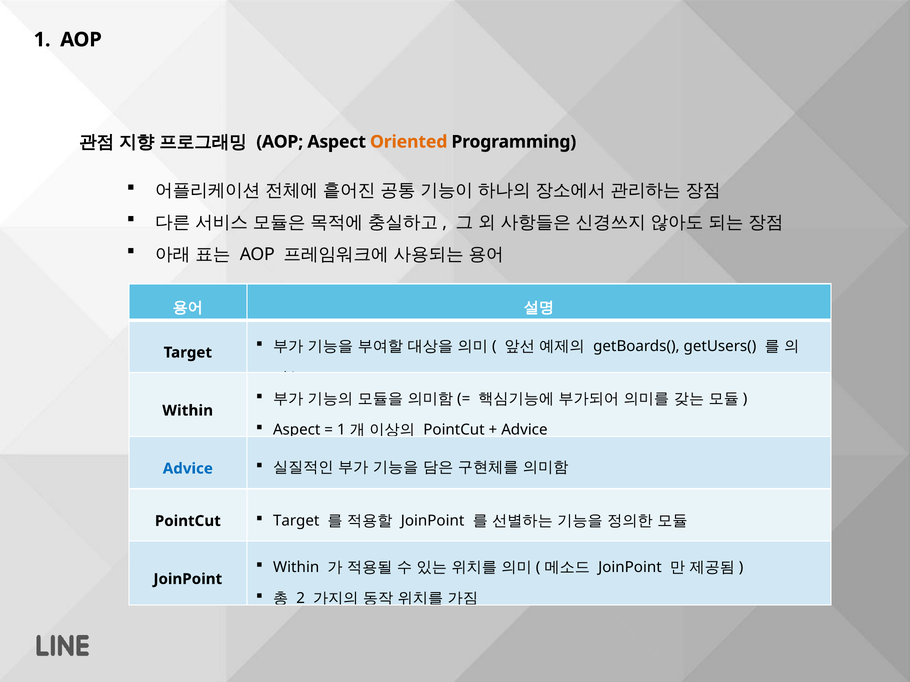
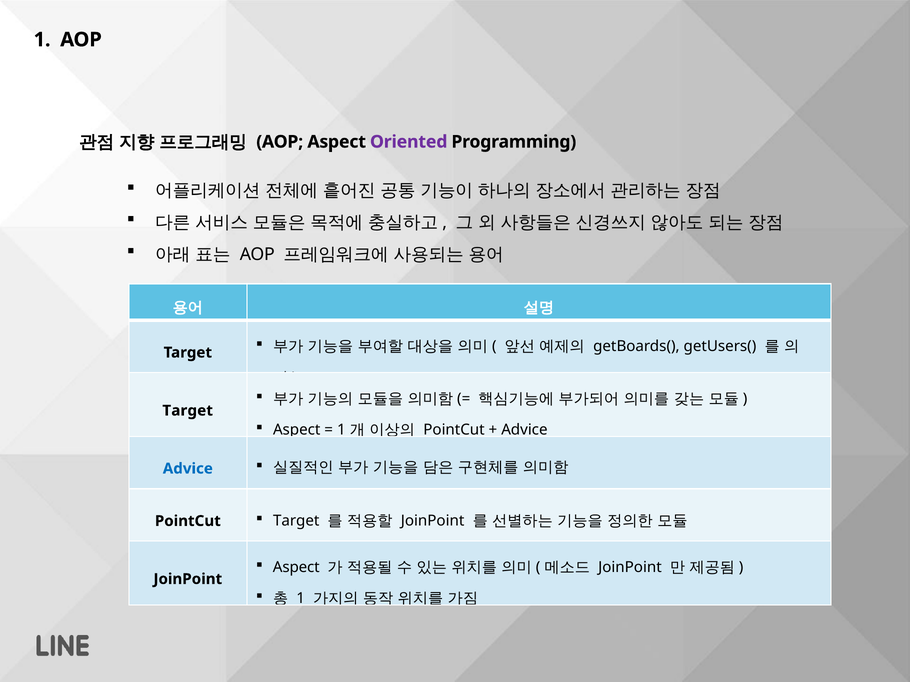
Oriented colour: orange -> purple (409, 142)
Within: Within -> Target (188, 411)
Within: Within -> Aspect (296, 568)
2: 2 -> 1 (301, 599)
